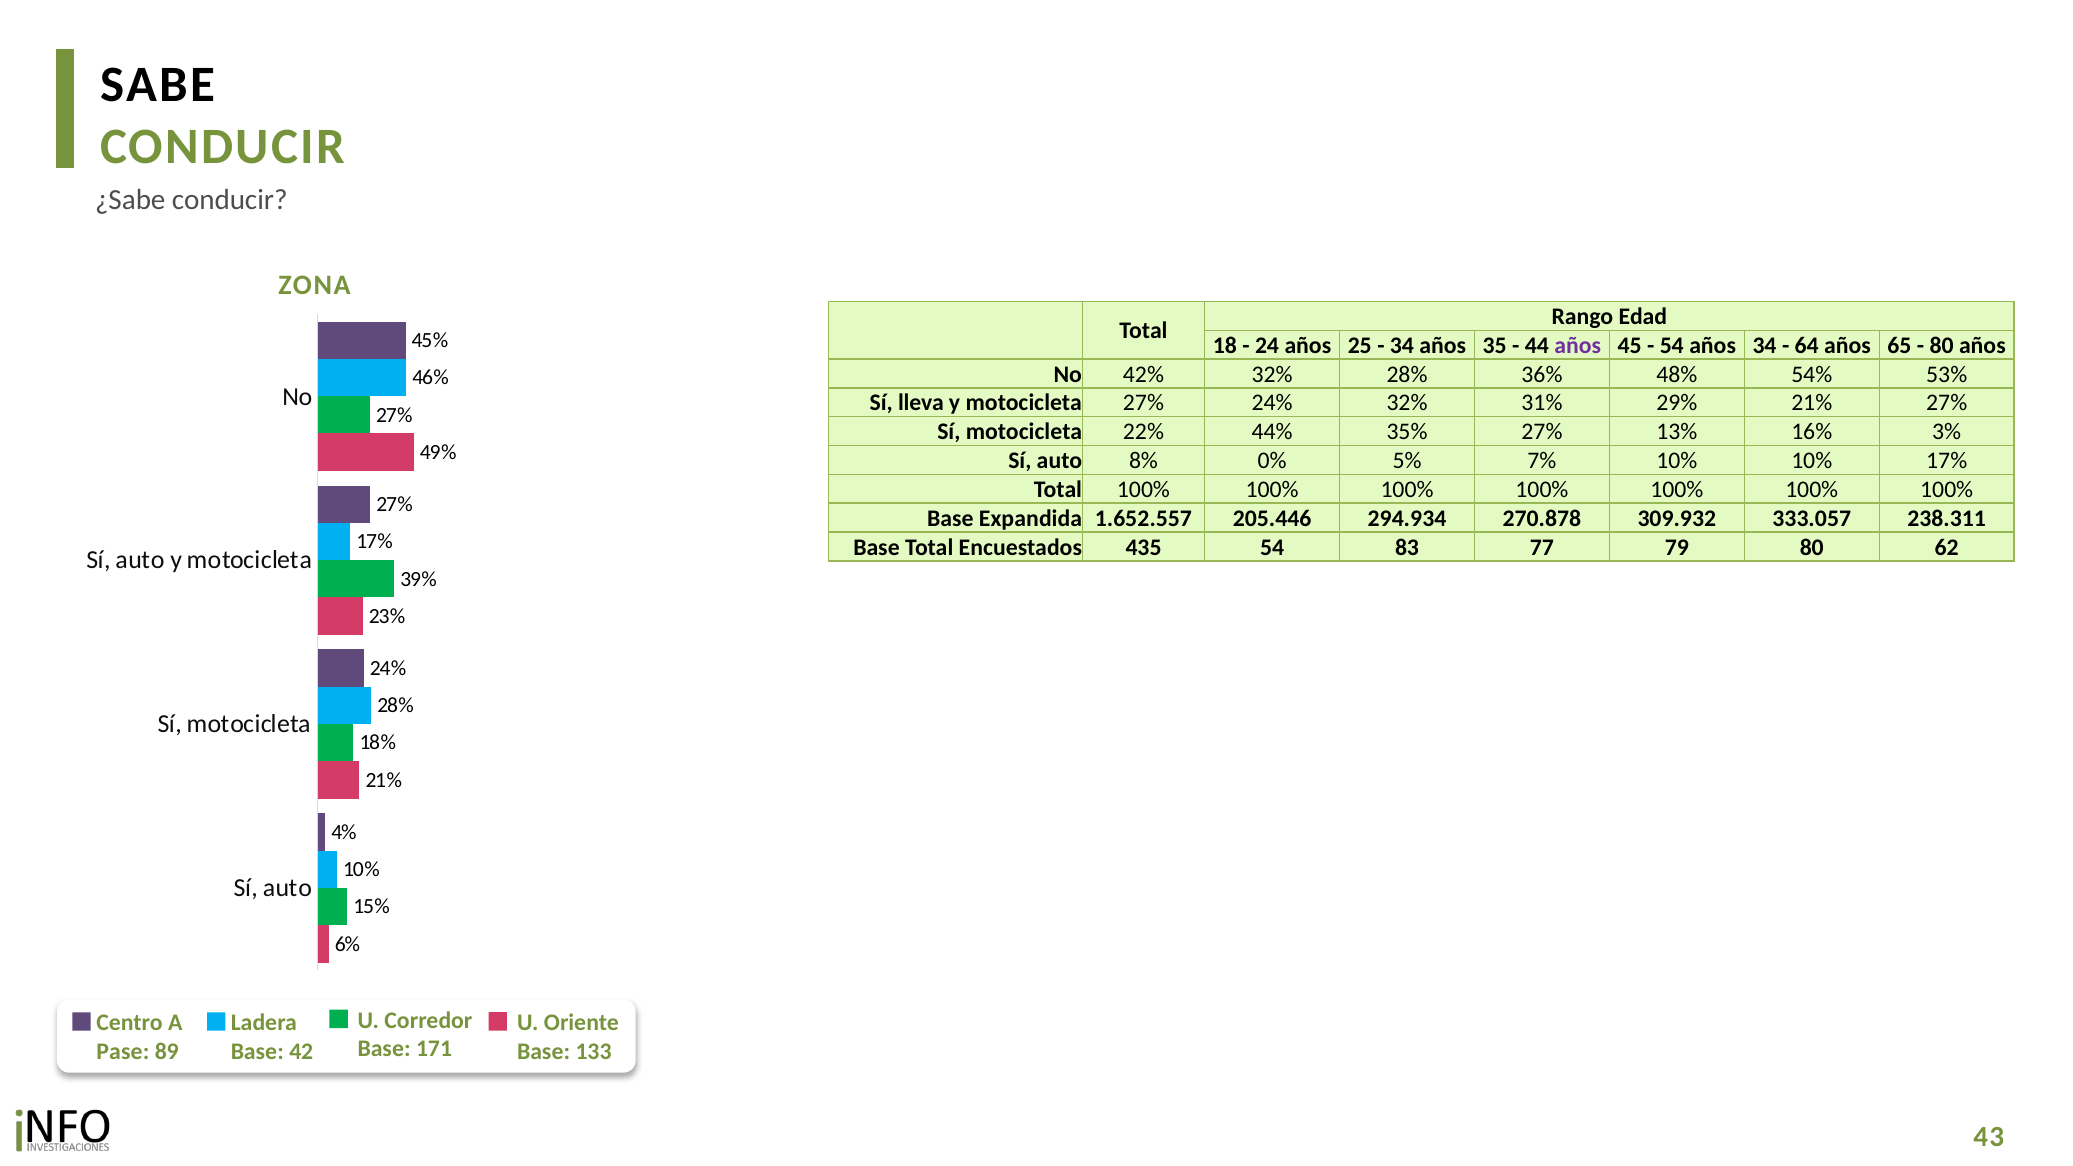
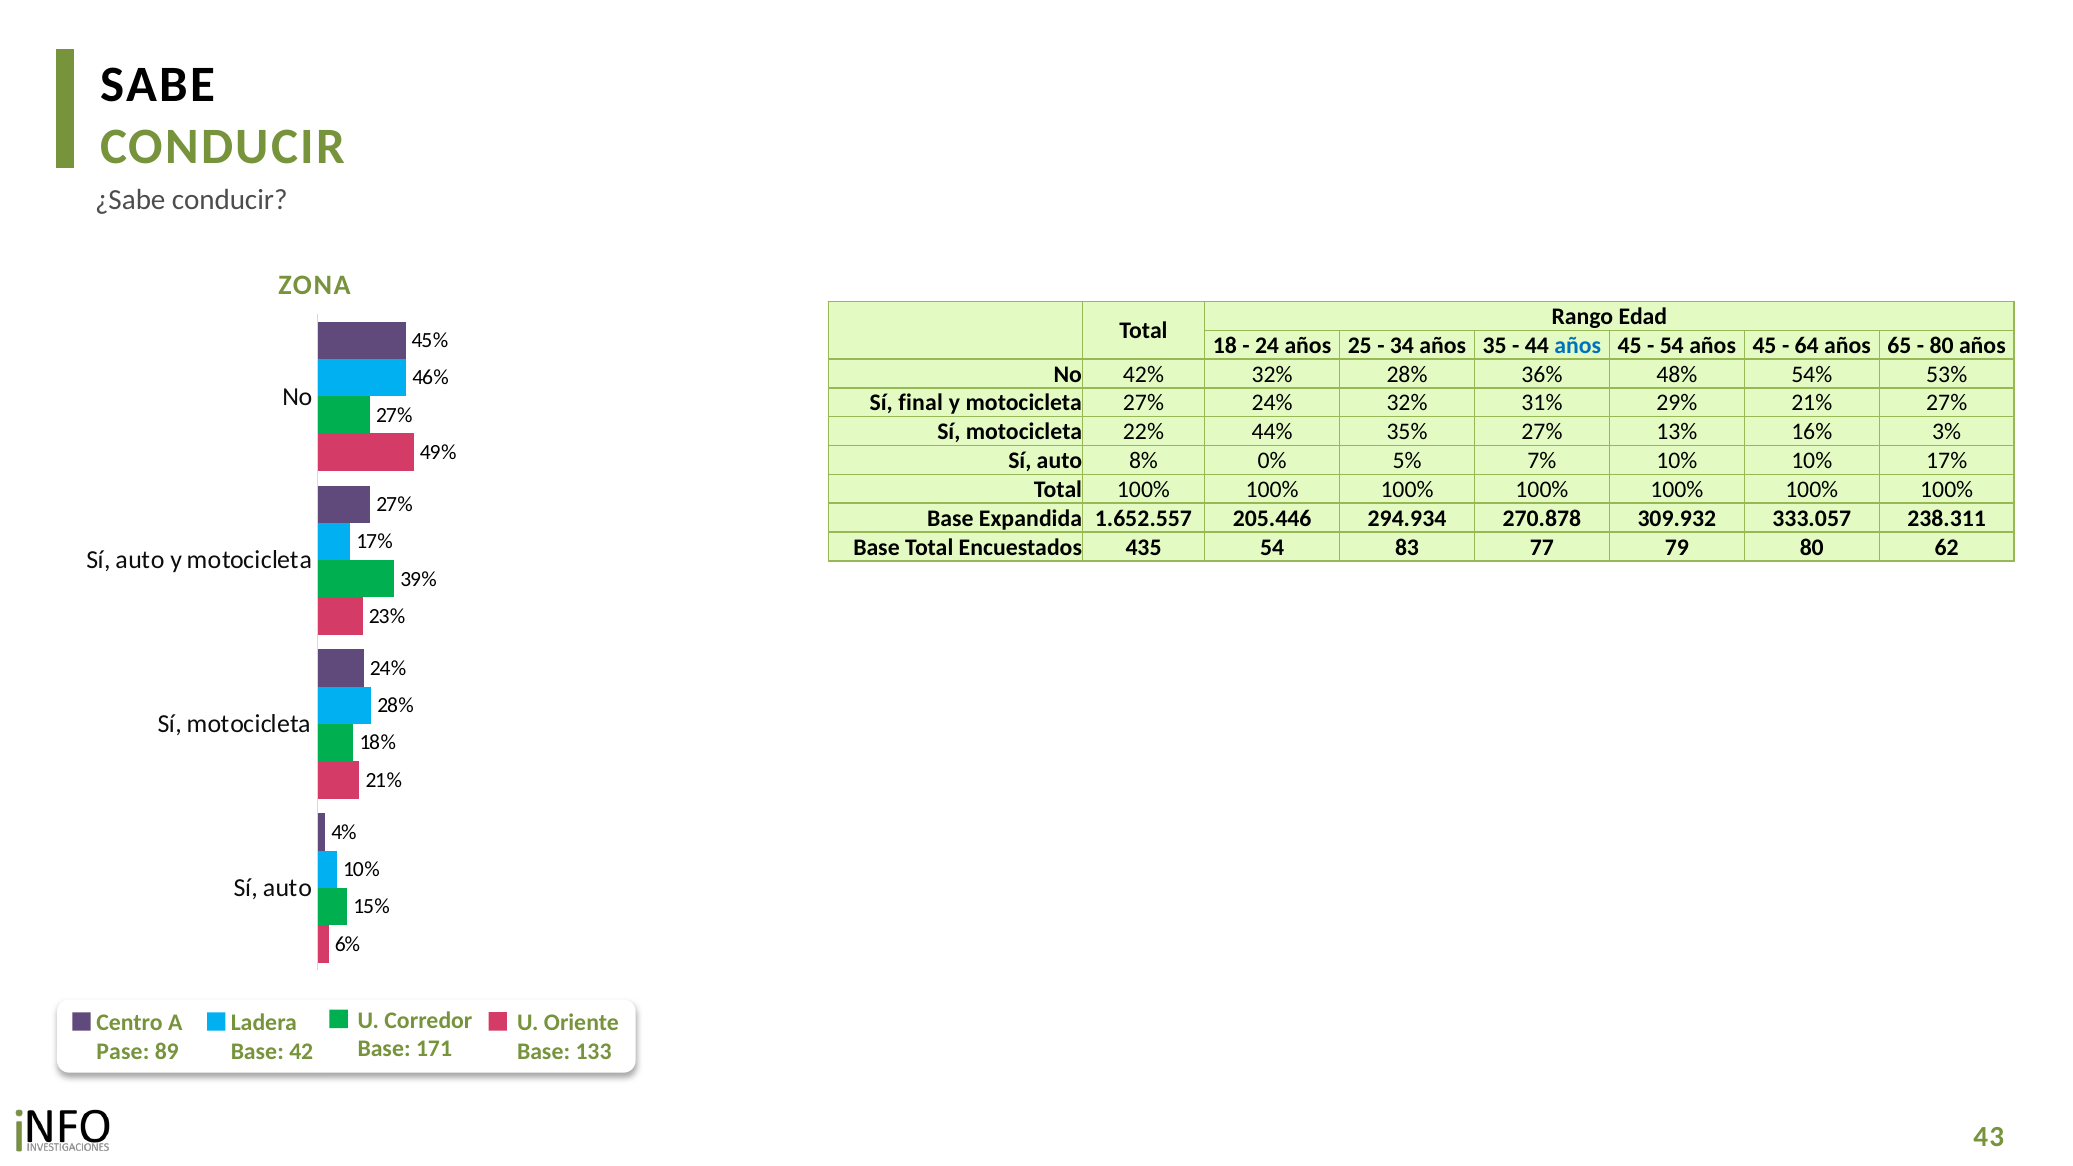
años colour: purple -> blue (1578, 345)
54 años 34: 34 -> 45 (1765, 345)
lleva: lleva -> final (921, 403)
